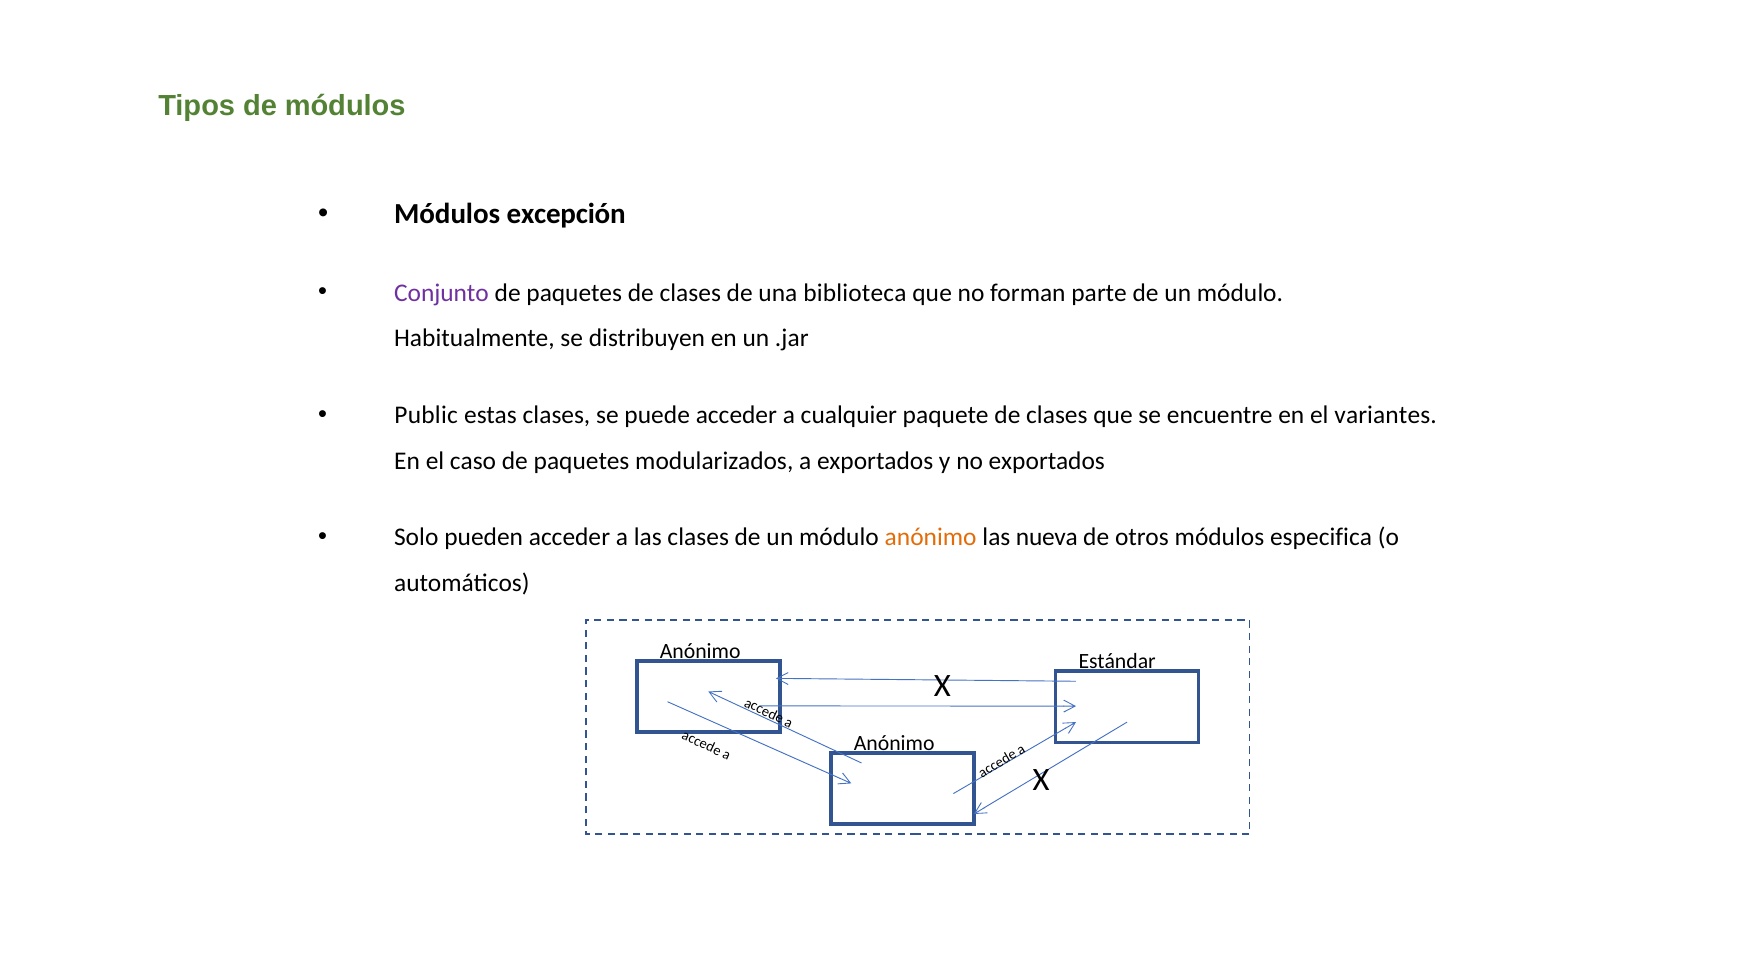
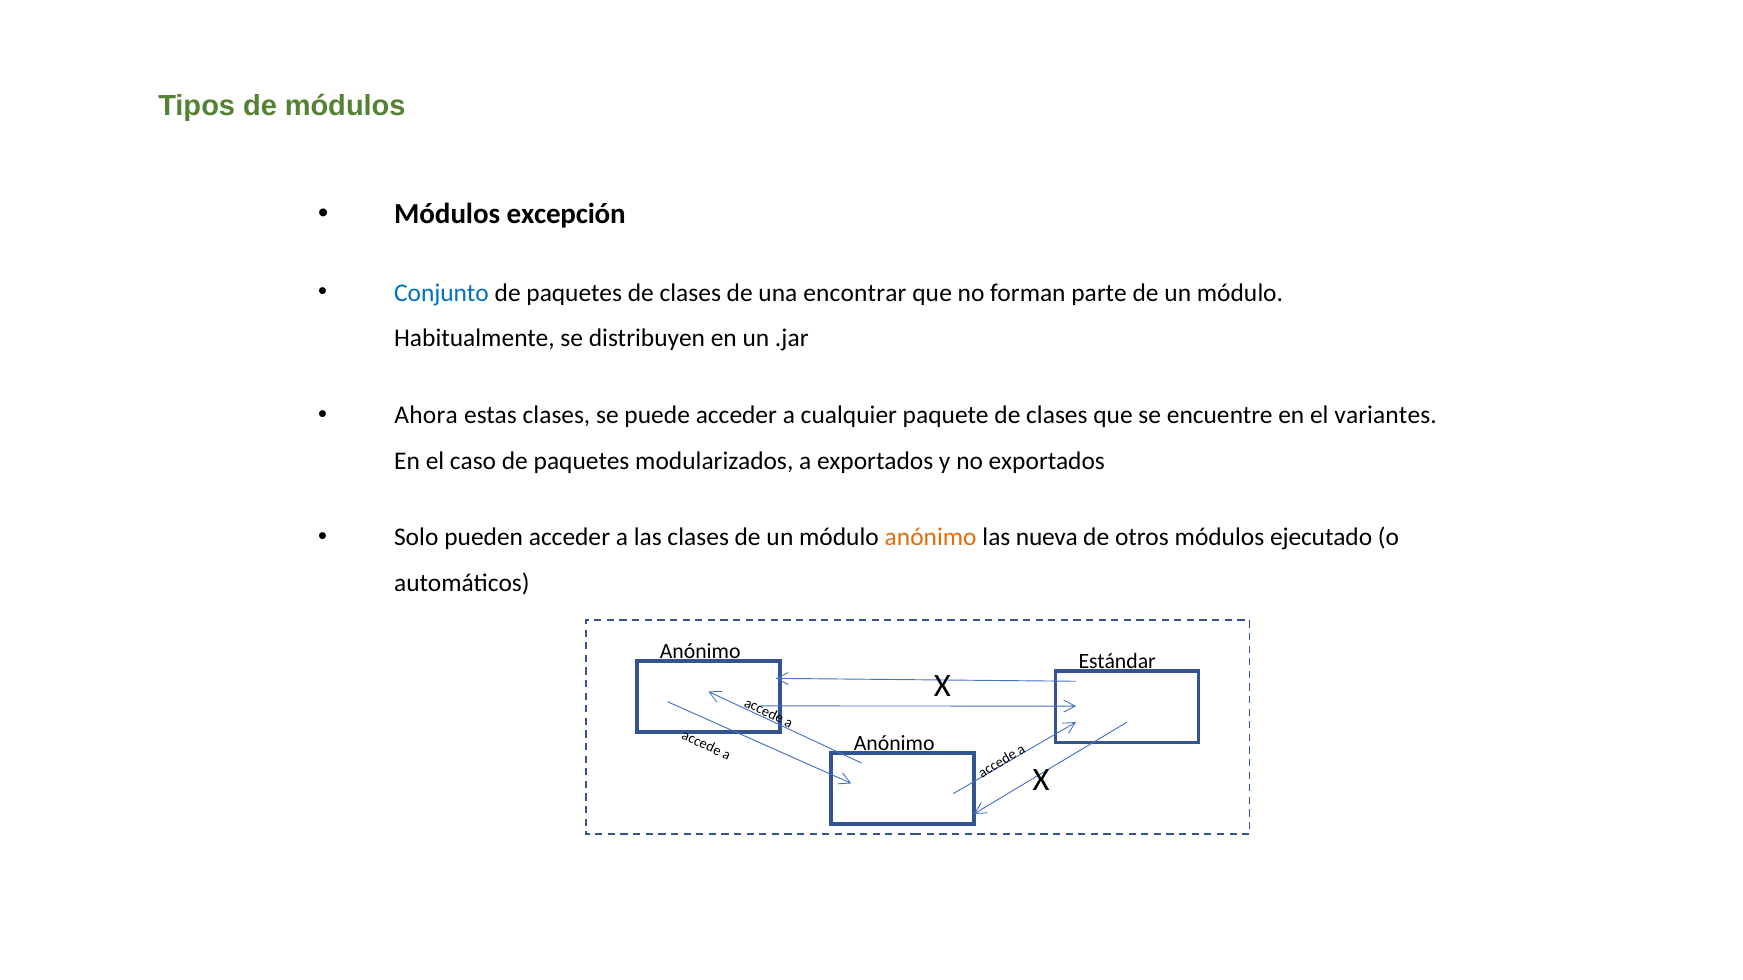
Conjunto colour: purple -> blue (441, 293)
biblioteca: biblioteca -> encontrar (855, 293)
Public: Public -> Ahora (426, 415)
especifica: especifica -> ejecutado (1321, 538)
